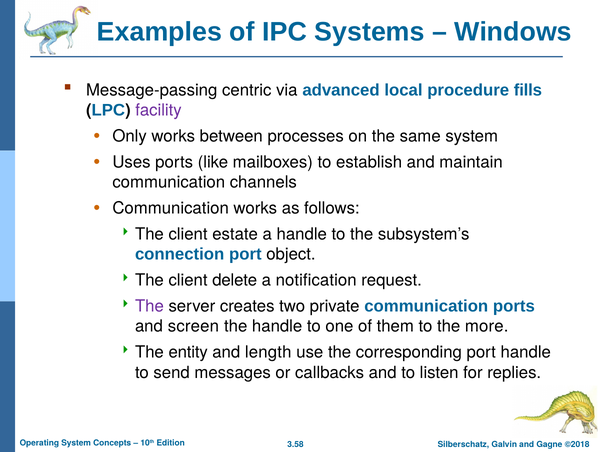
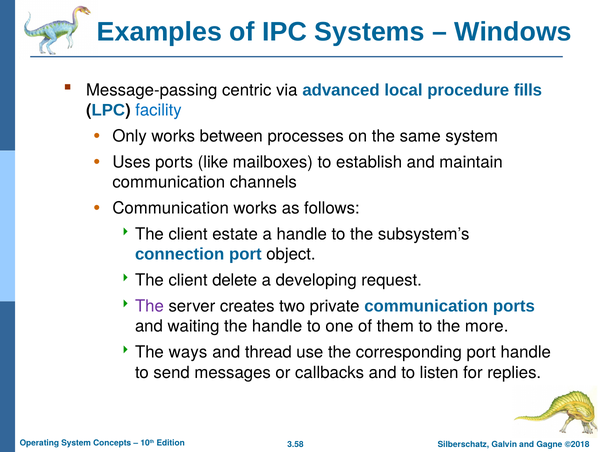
facility colour: purple -> blue (159, 110)
notification: notification -> developing (316, 281)
screen: screen -> waiting (194, 327)
entity: entity -> ways (188, 353)
length: length -> thread (268, 353)
